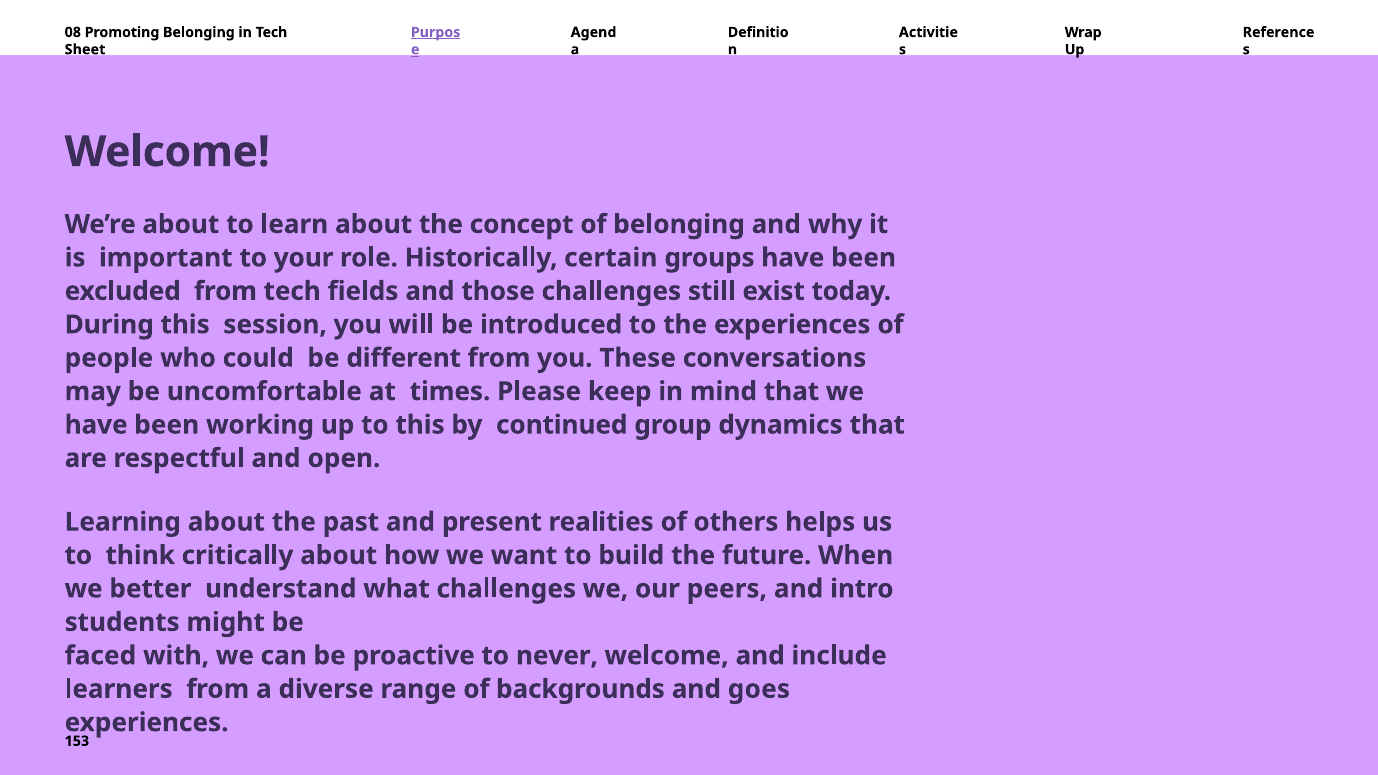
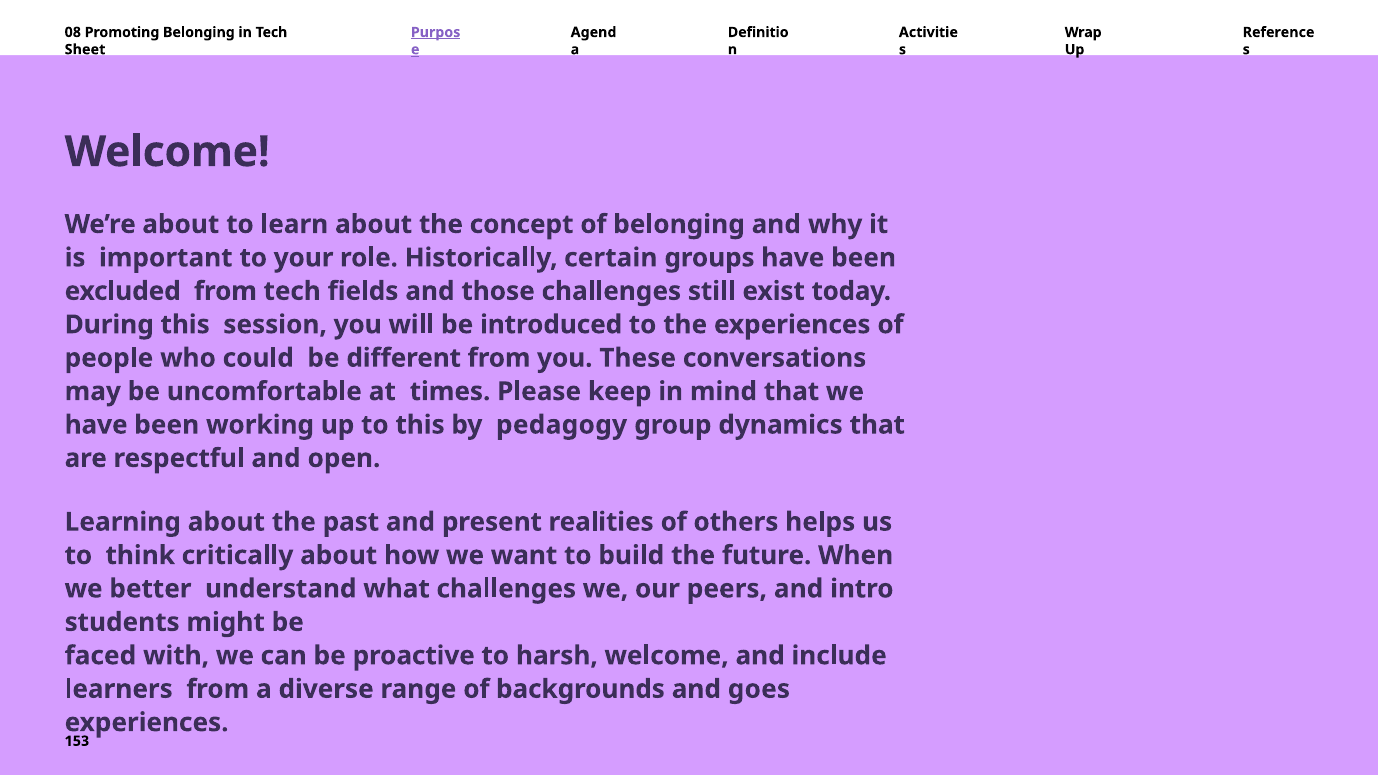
continued: continued -> pedagogy (562, 425)
never: never -> harsh (557, 656)
